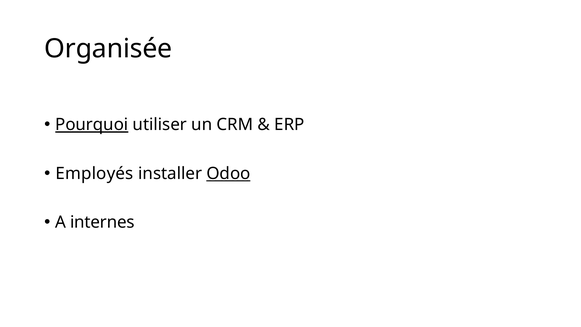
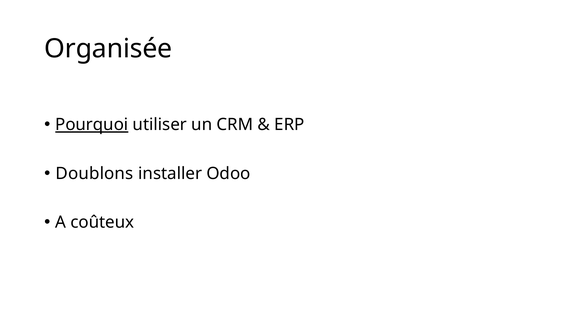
Employés: Employés -> Doublons (94, 173)
Odoo underline: present -> none (228, 173)
internes: internes -> coûteux (102, 222)
